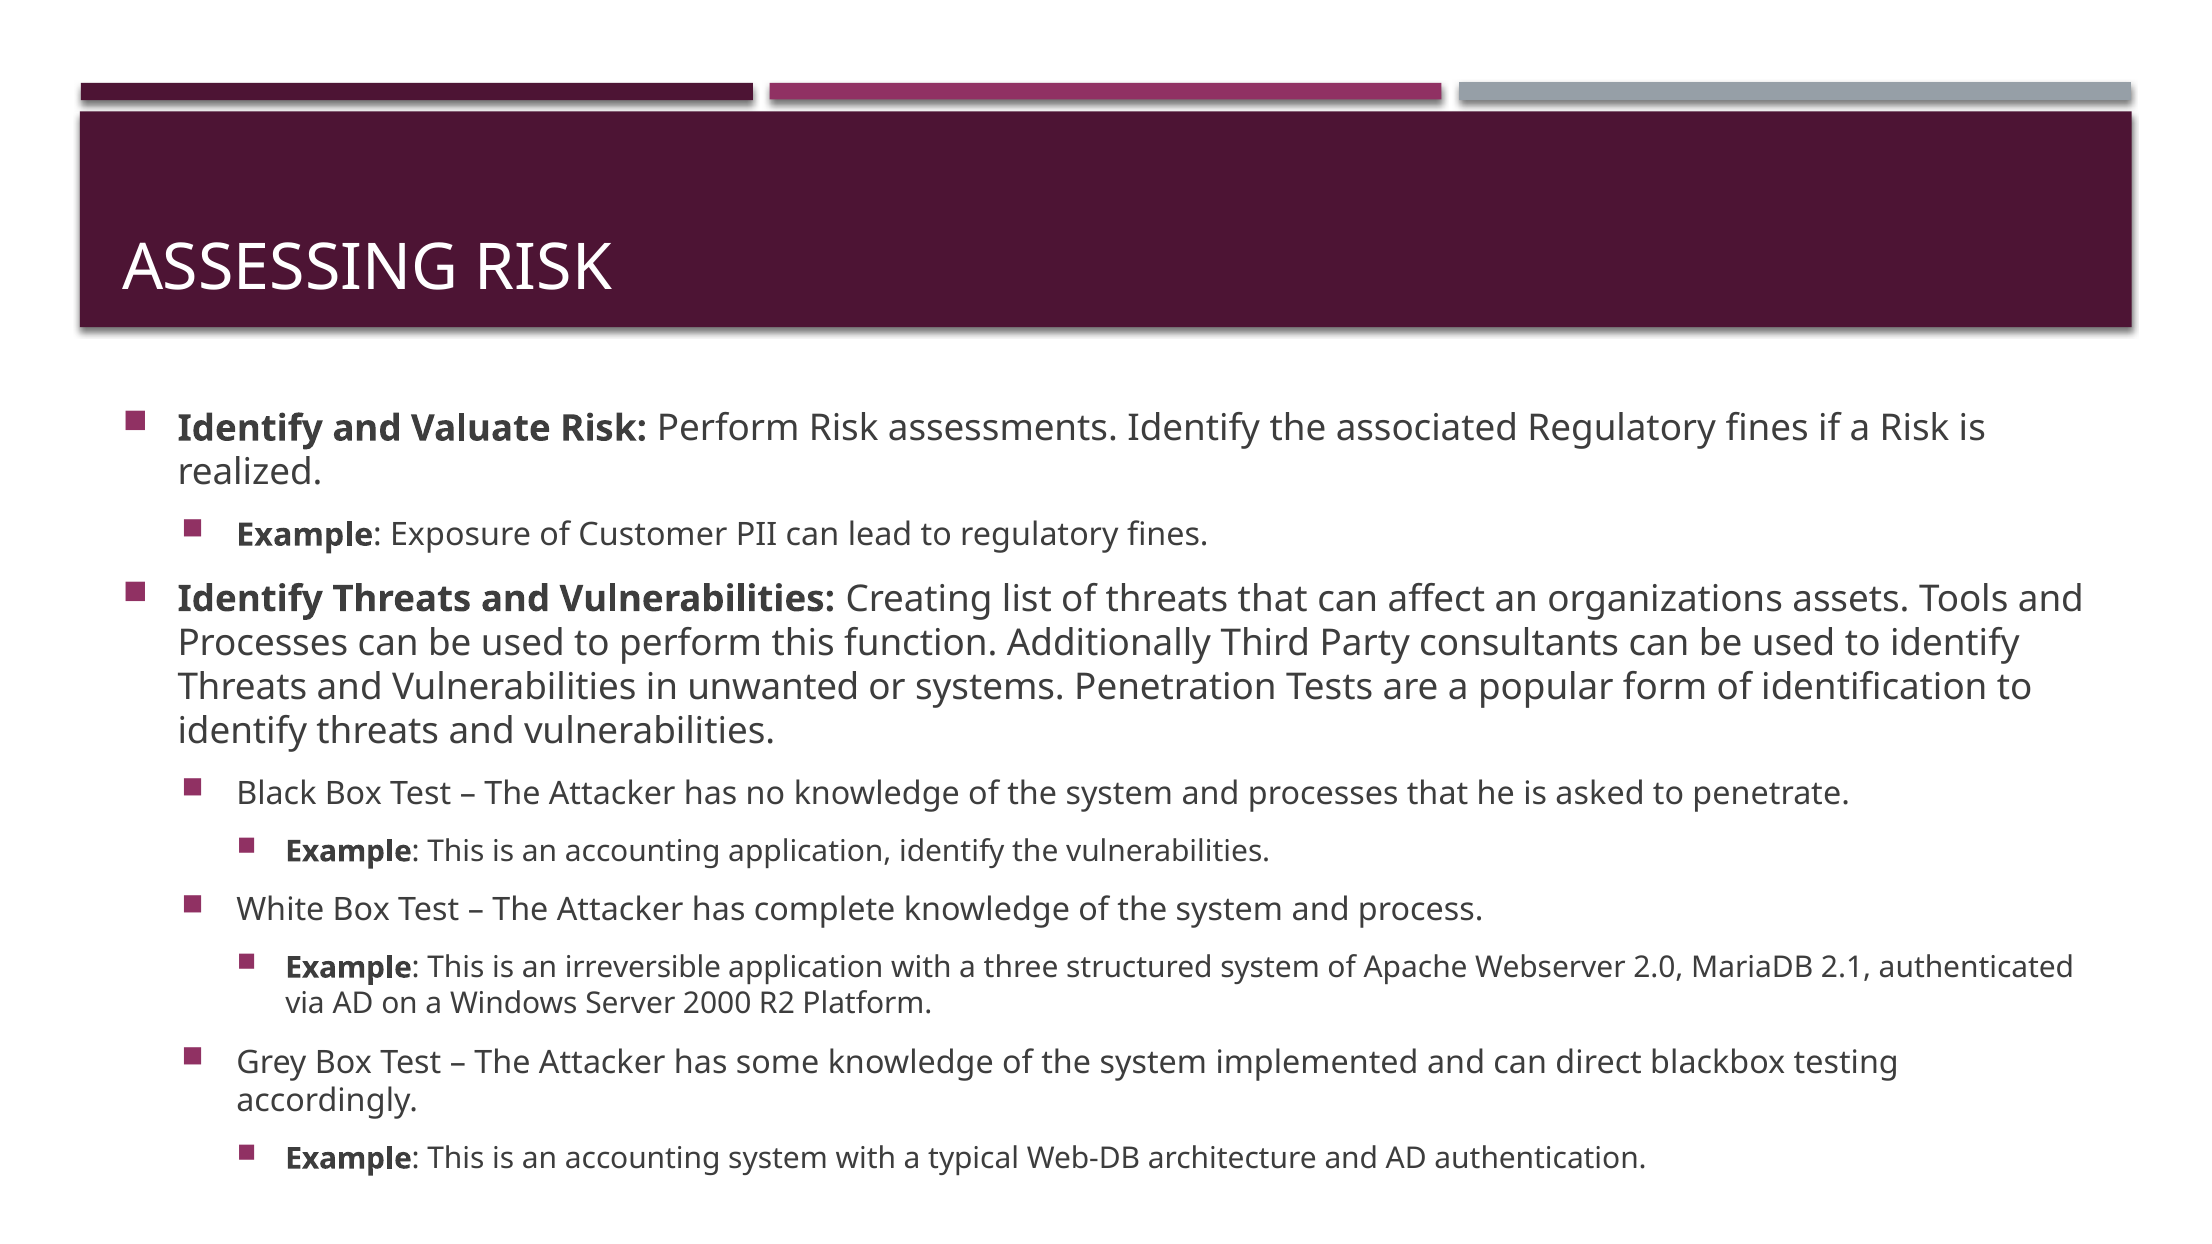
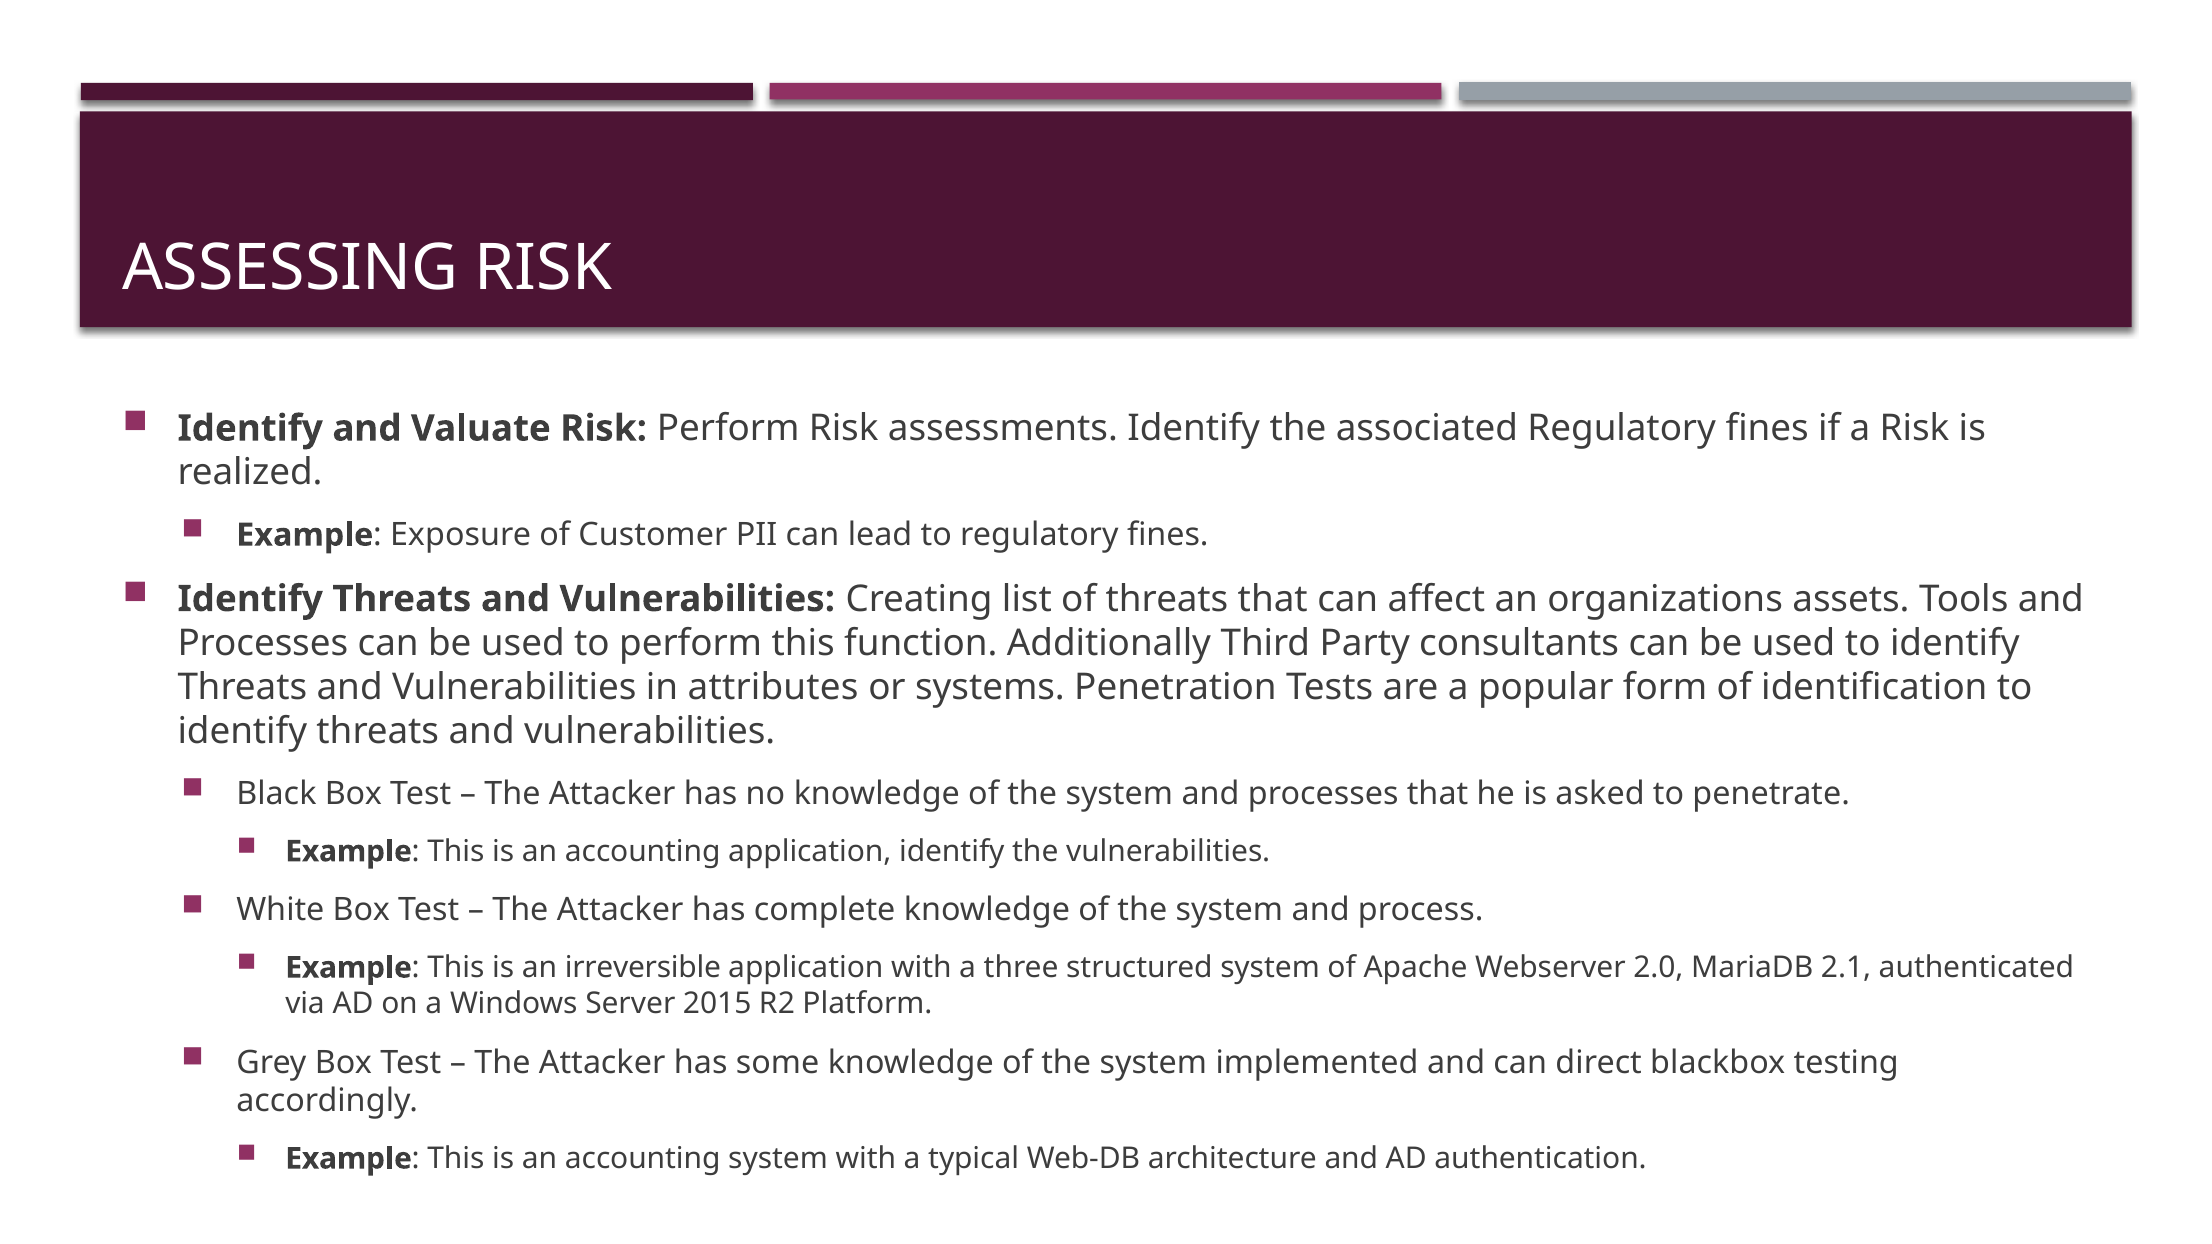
unwanted: unwanted -> attributes (773, 687)
2000: 2000 -> 2015 (717, 1004)
